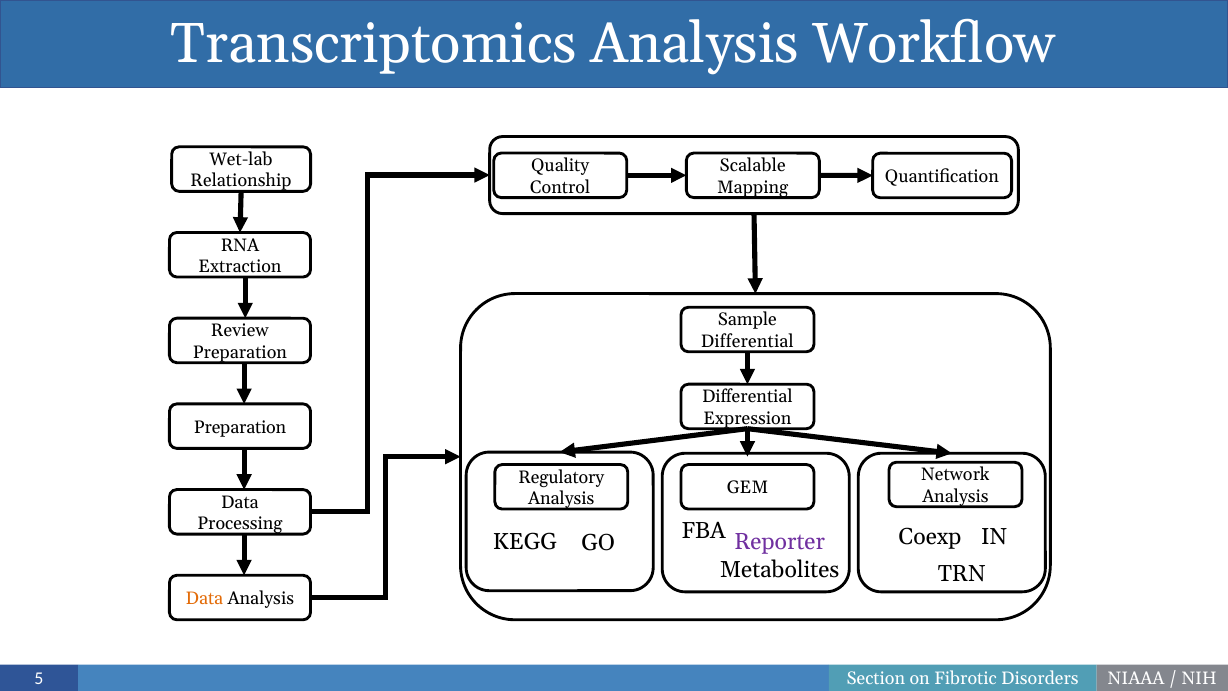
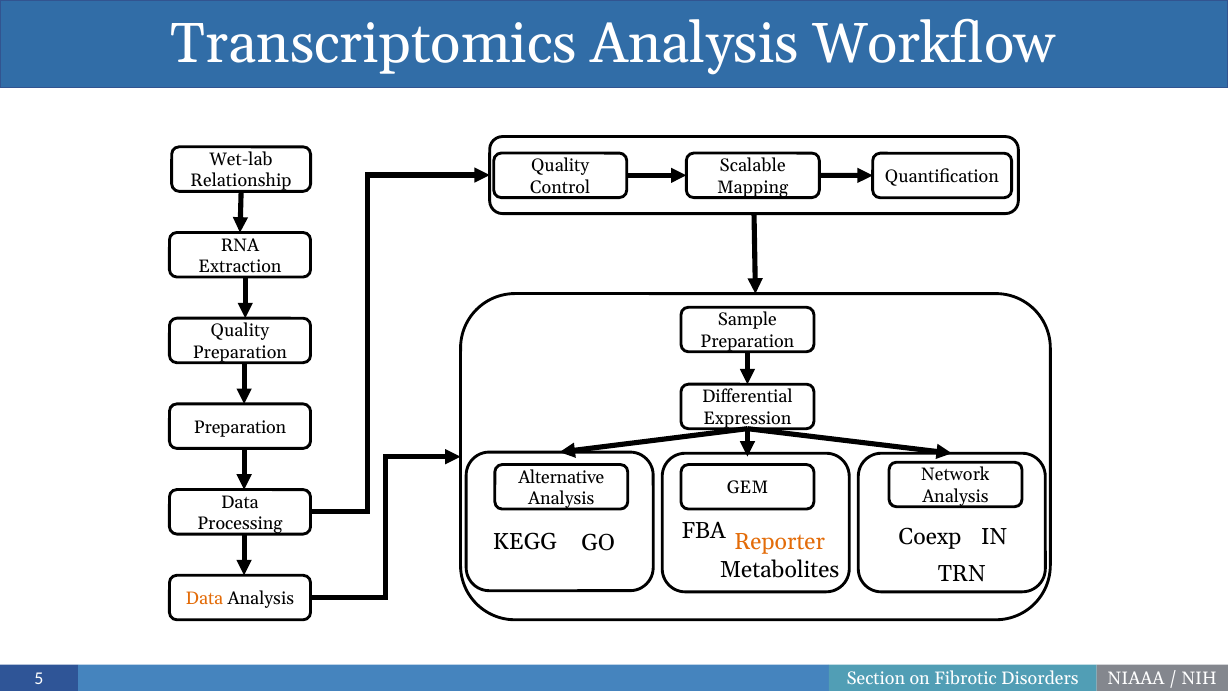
Review: Review -> Quality (240, 331)
Differential: Differential -> Preparation (747, 341)
Regulatory: Regulatory -> Alternative (561, 477)
Reporter colour: purple -> orange (780, 542)
